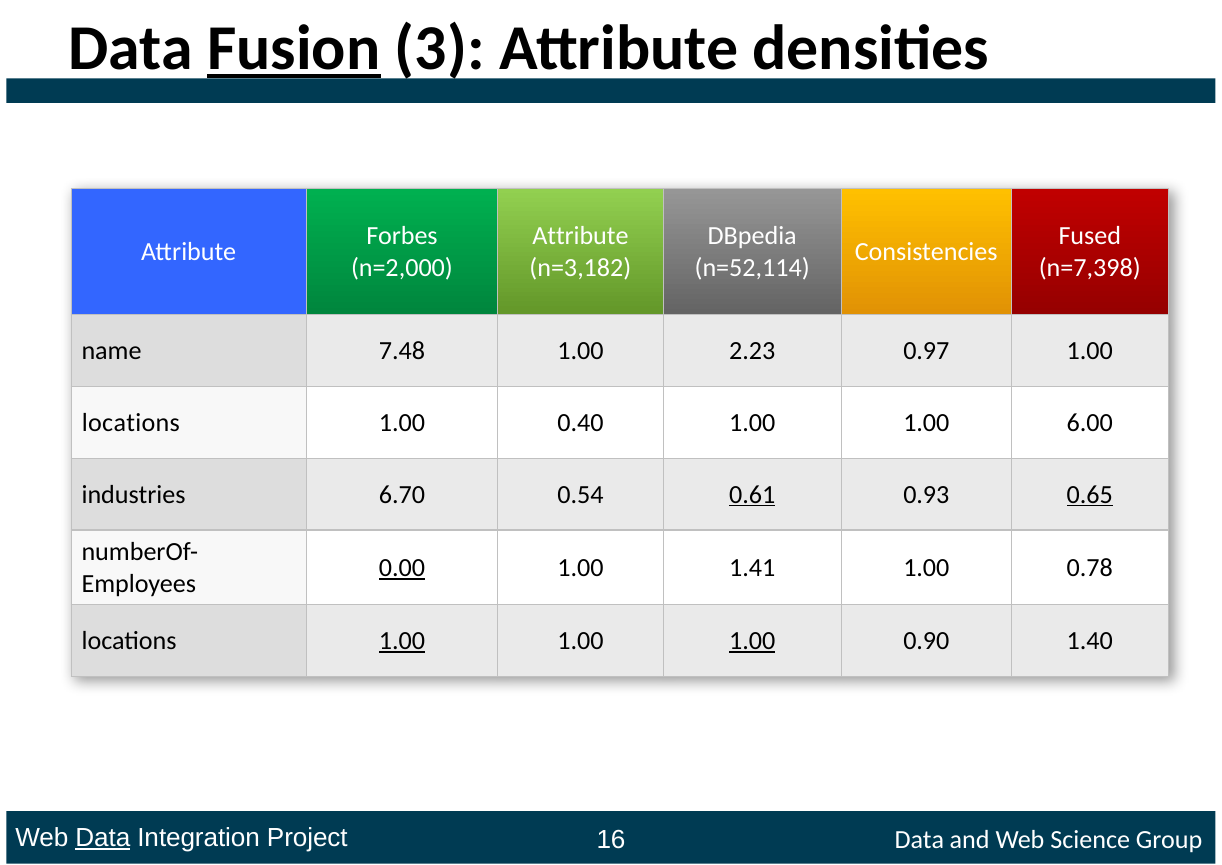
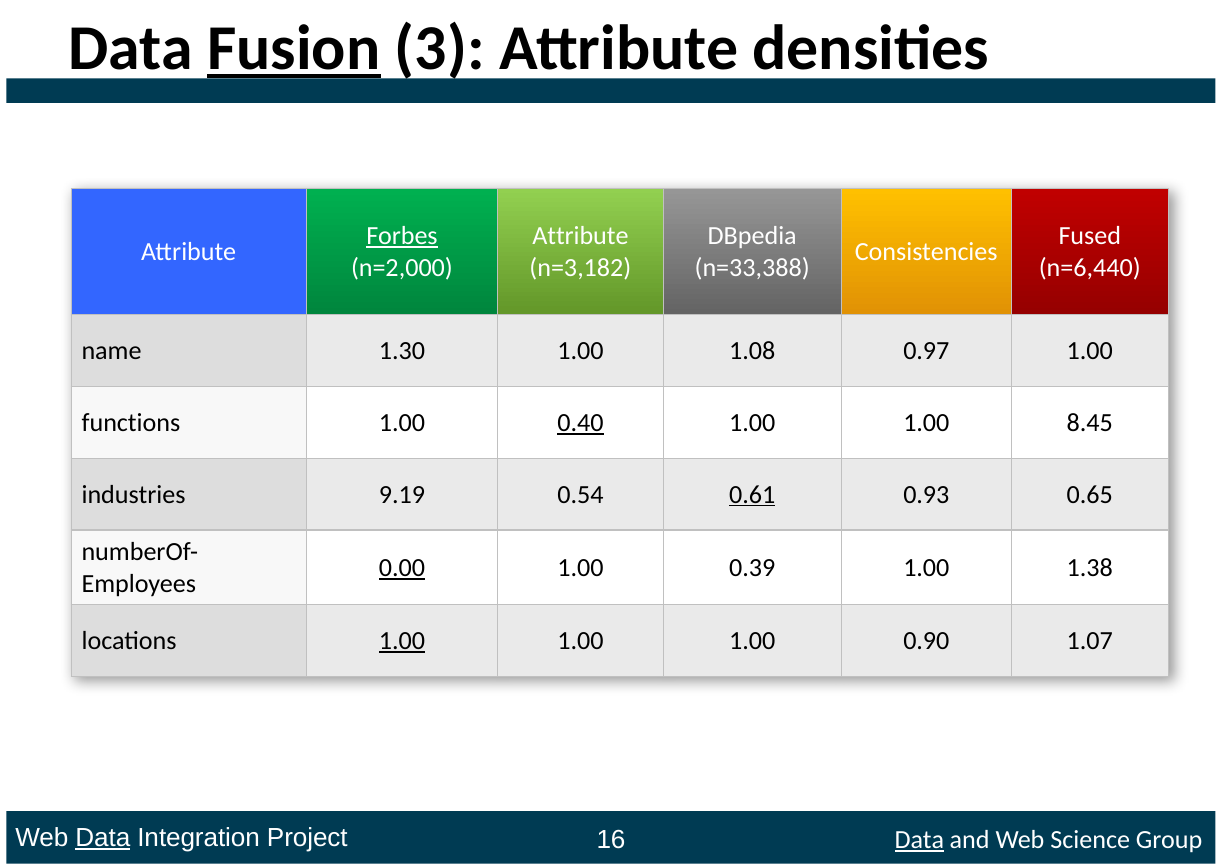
Forbes underline: none -> present (402, 236)
n=52,114: n=52,114 -> n=33,388 (752, 268)
n=7,398: n=7,398 -> n=6,440 (1090, 268)
7.48: 7.48 -> 1.30 (402, 351)
2.23: 2.23 -> 1.08 (752, 351)
locations: locations -> functions (131, 423)
0.40 underline: none -> present (580, 423)
6.00: 6.00 -> 8.45 (1090, 423)
6.70: 6.70 -> 9.19 (402, 494)
0.65 underline: present -> none (1090, 494)
1.41: 1.41 -> 0.39 (752, 568)
0.78: 0.78 -> 1.38 (1090, 568)
1.00 underline: present -> none (752, 641)
1.40: 1.40 -> 1.07 (1090, 641)
Data underline: none -> present (919, 840)
